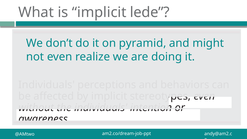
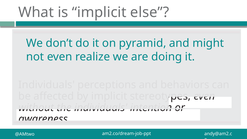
lede: lede -> else (150, 12)
